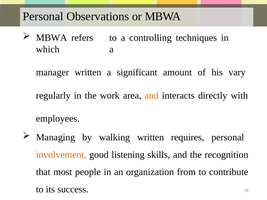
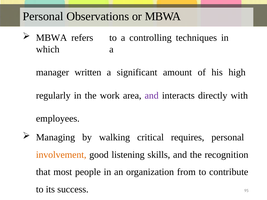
vary: vary -> high (237, 72)
and colour: orange -> purple (152, 96)
walking written: written -> critical (151, 138)
